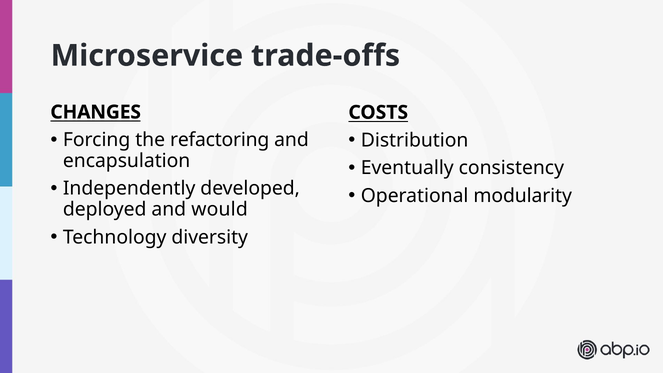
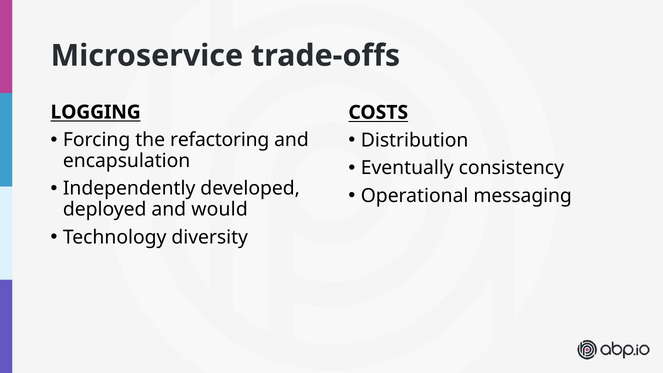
CHANGES: CHANGES -> LOGGING (96, 112)
modularity: modularity -> messaging (523, 196)
